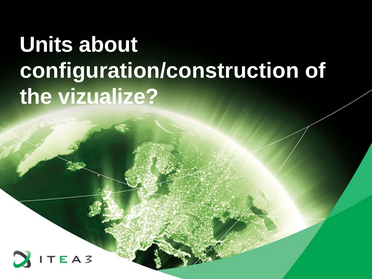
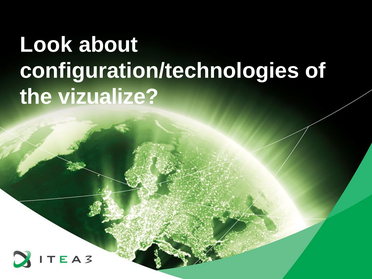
Units: Units -> Look (46, 45)
configuration/construction: configuration/construction -> configuration/technologies (159, 71)
